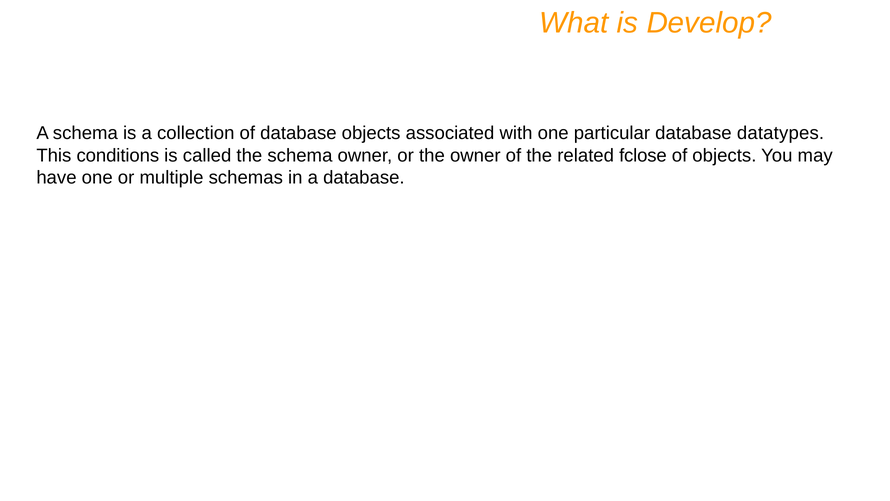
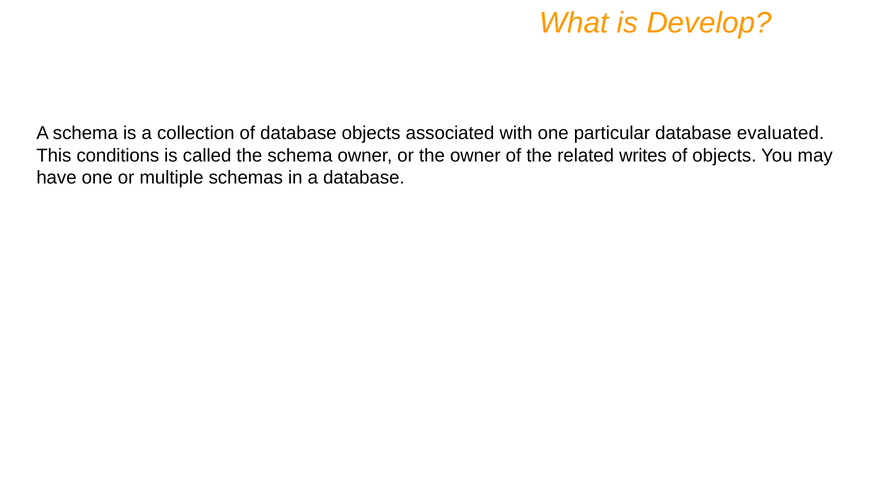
datatypes: datatypes -> evaluated (781, 133)
fclose: fclose -> writes (643, 155)
